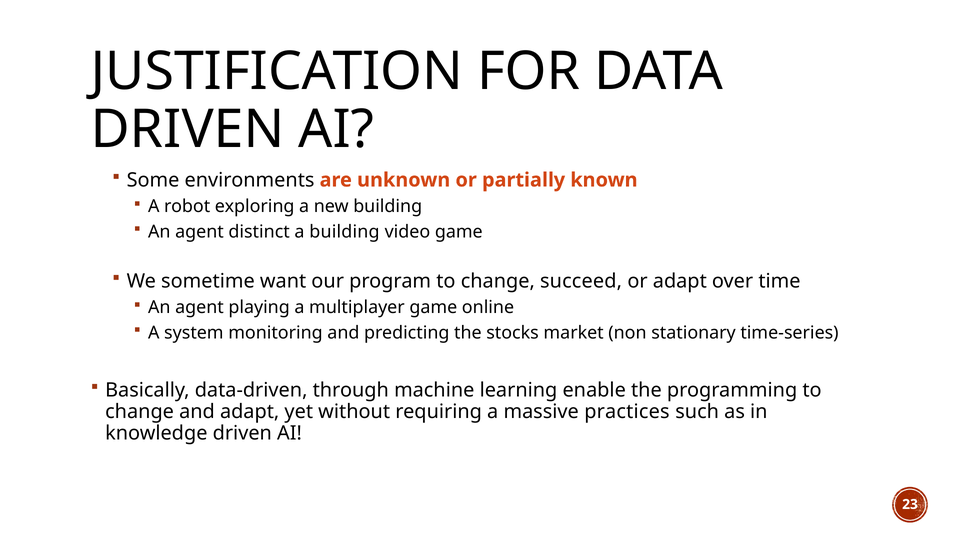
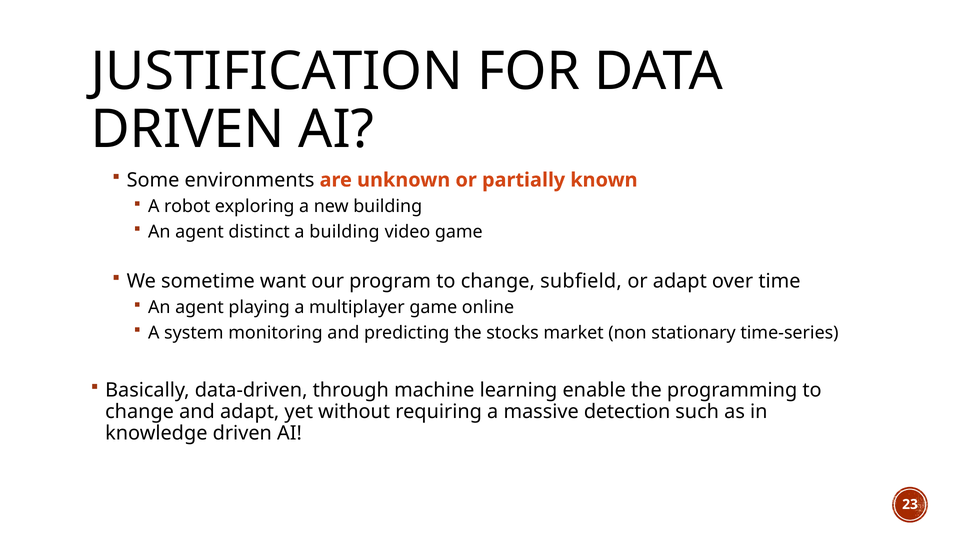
succeed: succeed -> subfield (581, 281)
practices: practices -> detection (627, 412)
